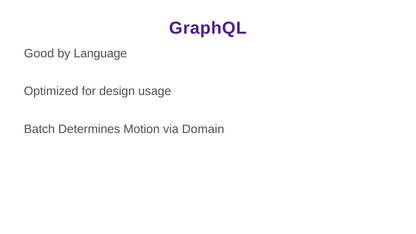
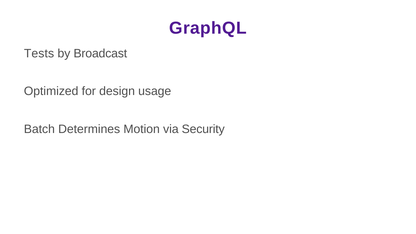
Good: Good -> Tests (39, 53)
Language: Language -> Broadcast (100, 53)
Domain: Domain -> Security (203, 129)
